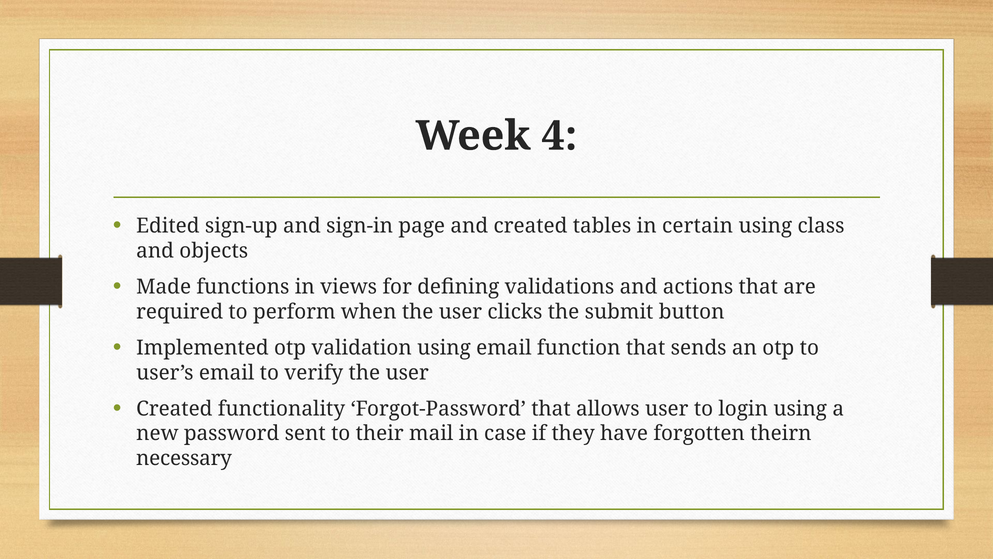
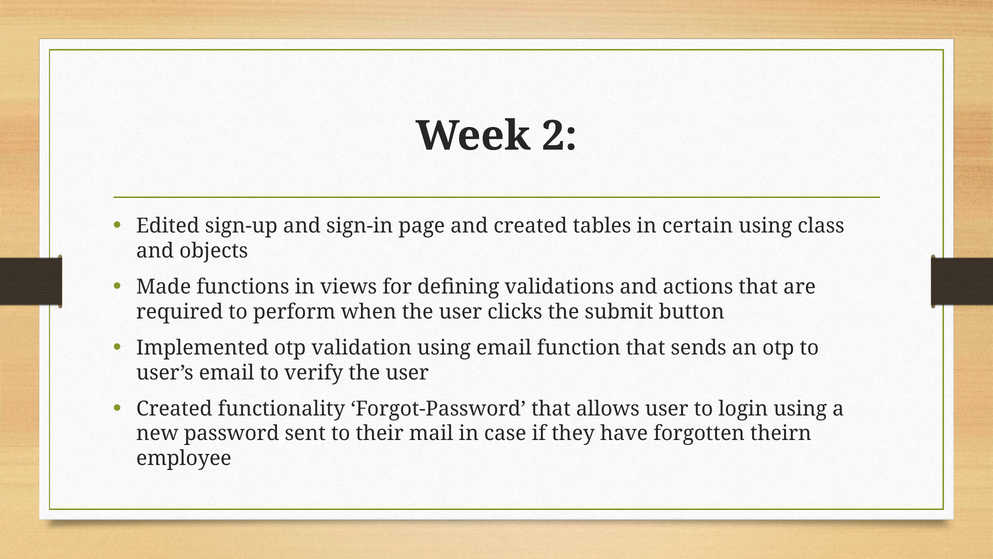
4: 4 -> 2 (559, 136)
necessary: necessary -> employee (184, 458)
